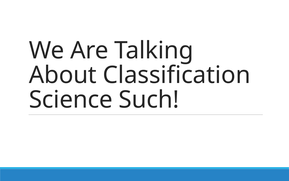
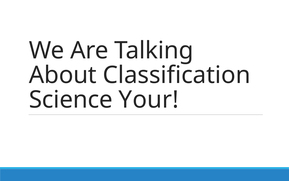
Such: Such -> Your (149, 100)
